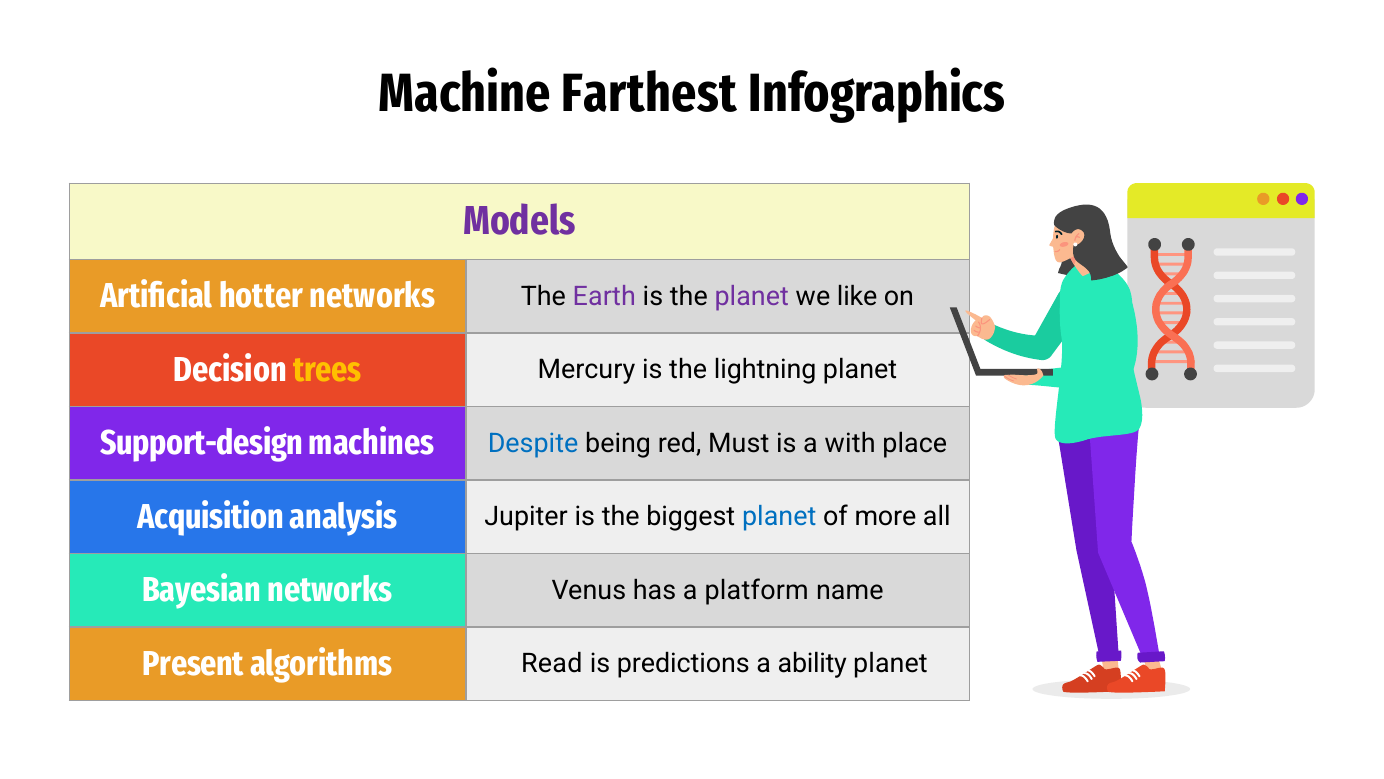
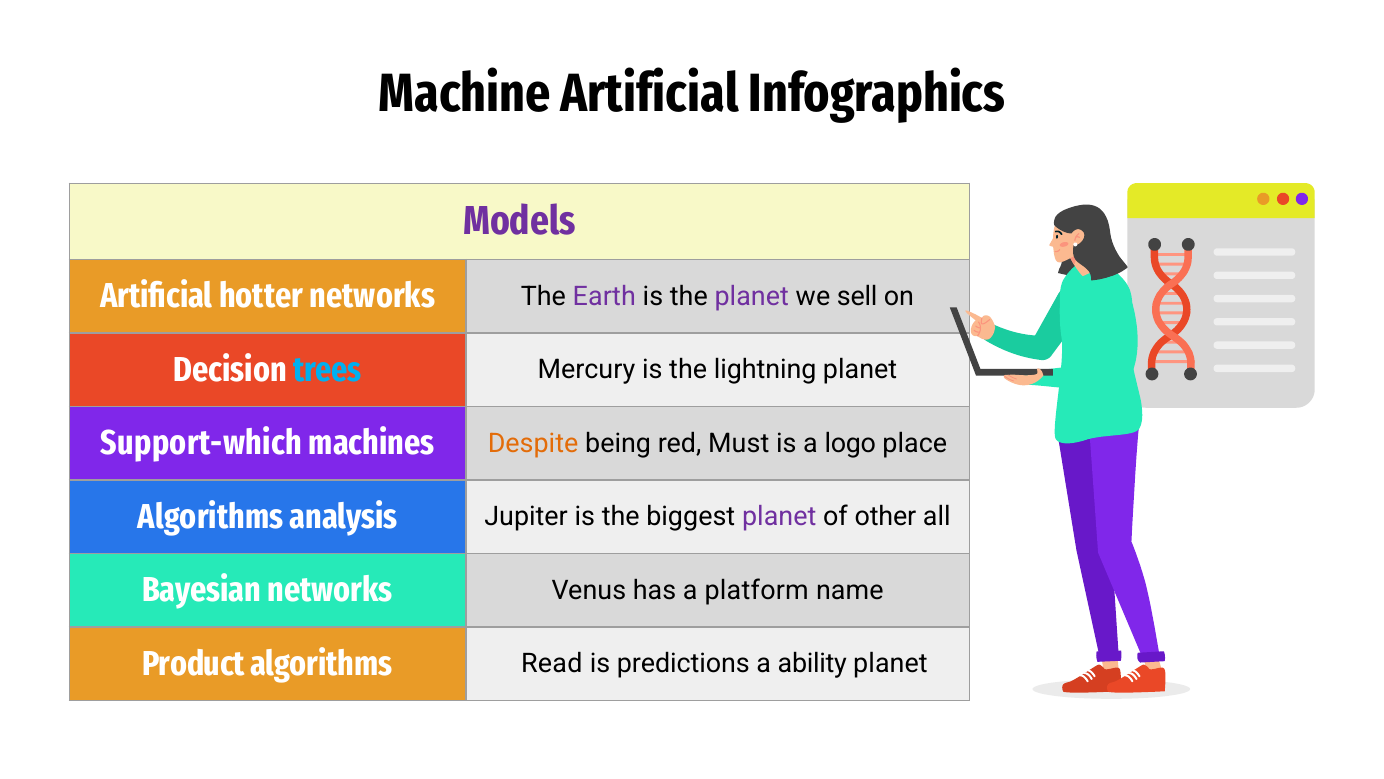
Machine Farthest: Farthest -> Artificial (650, 94)
like: like -> sell (857, 296)
trees colour: yellow -> light blue (327, 370)
Support-design: Support-design -> Support-which (201, 443)
Despite colour: blue -> orange (533, 443)
with: with -> logo (850, 443)
Acquisition: Acquisition -> Algorithms (211, 517)
planet colour: blue -> purple (779, 517)
more: more -> other (885, 517)
Present: Present -> Product (193, 663)
